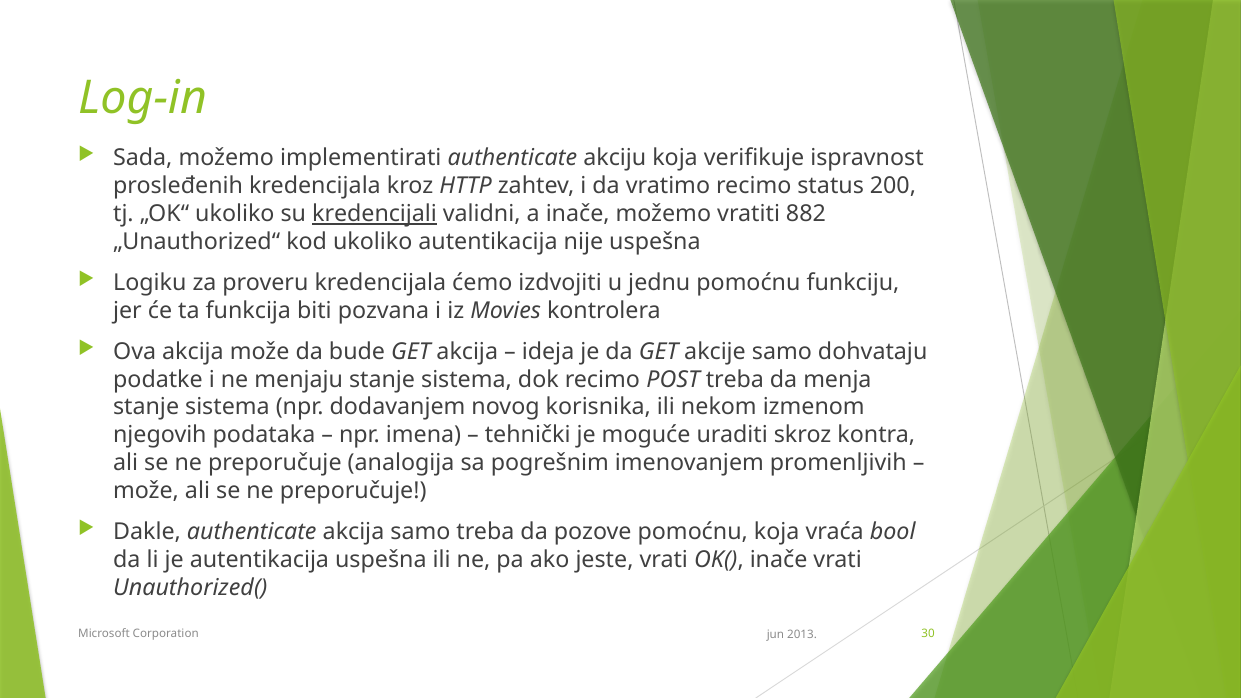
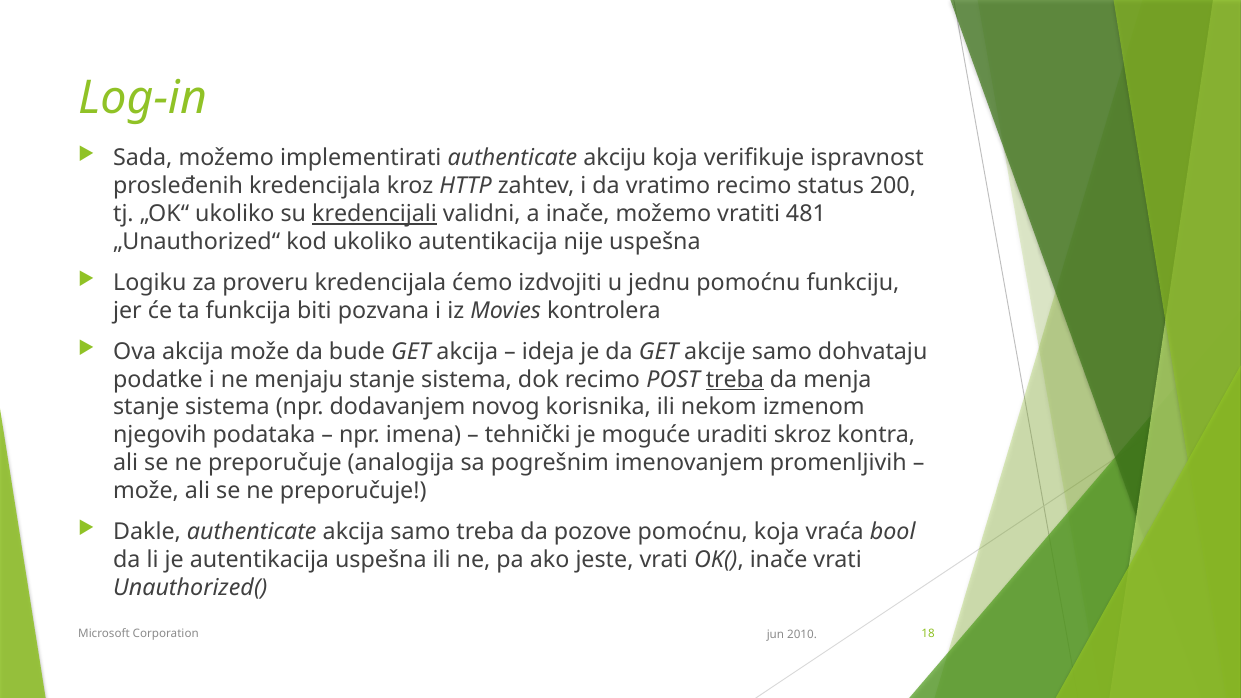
882: 882 -> 481 (806, 214)
treba underline: none -> present (735, 379)
30: 30 -> 18 (928, 633)
2013: 2013 -> 2010 (802, 634)
